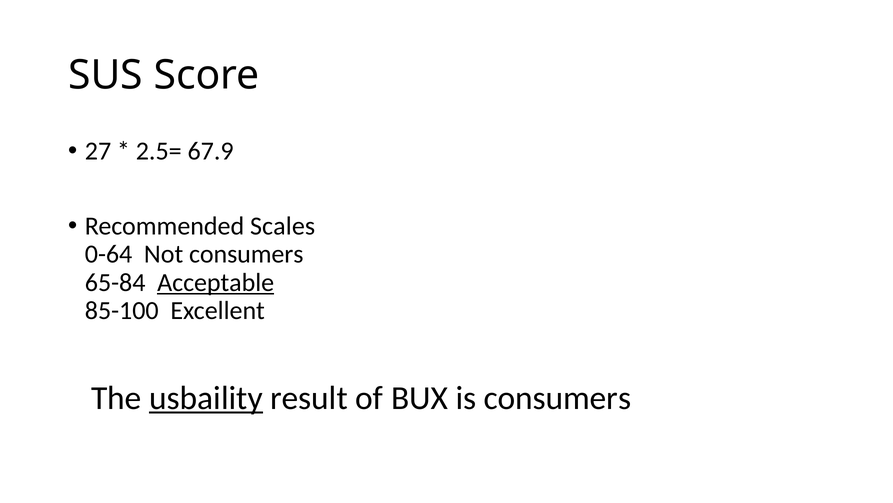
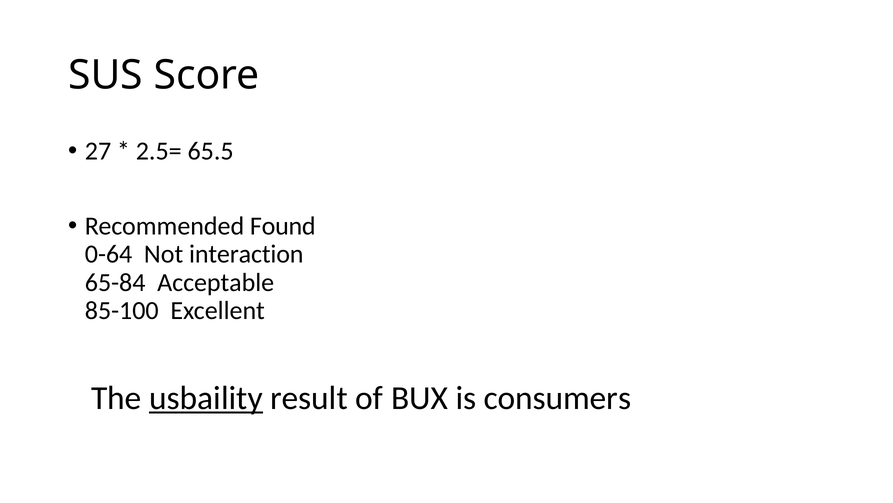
67.9: 67.9 -> 65.5 (211, 151)
Scales: Scales -> Found (283, 226)
Not consumers: consumers -> interaction (246, 254)
Acceptable underline: present -> none (216, 282)
